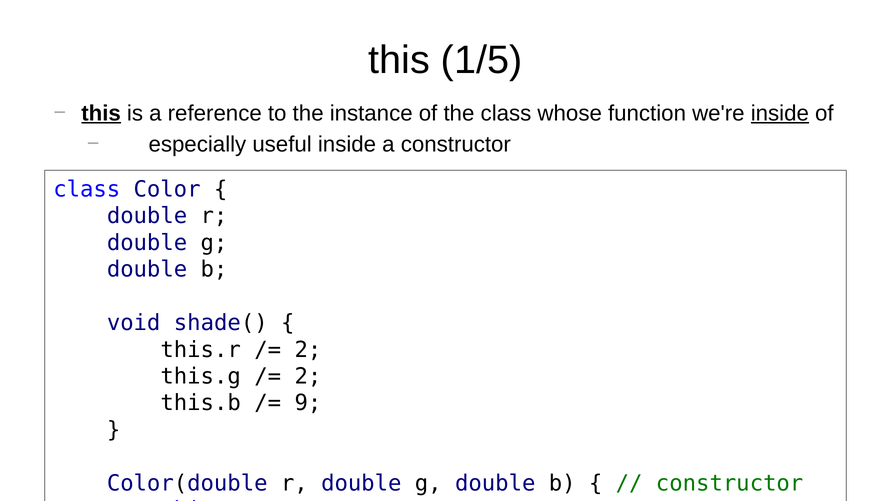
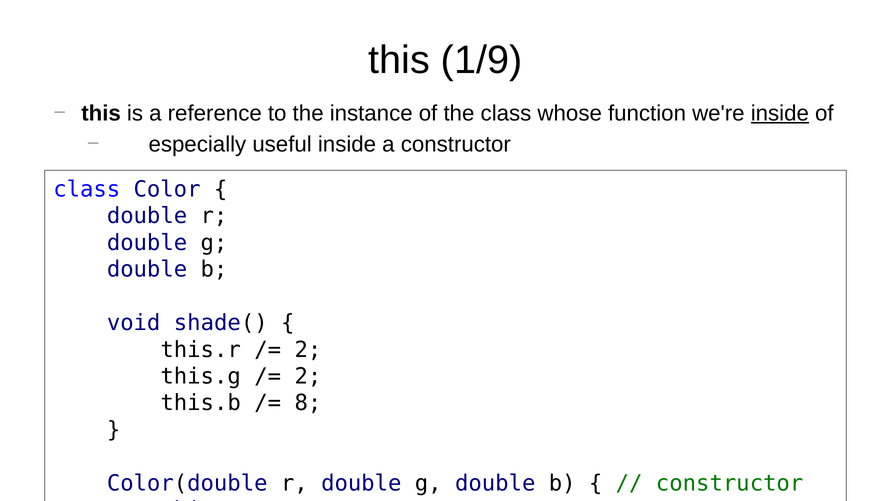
1/5: 1/5 -> 1/9 (482, 60)
this underline: present -> none (101, 113)
9: 9 -> 8 (308, 403)
